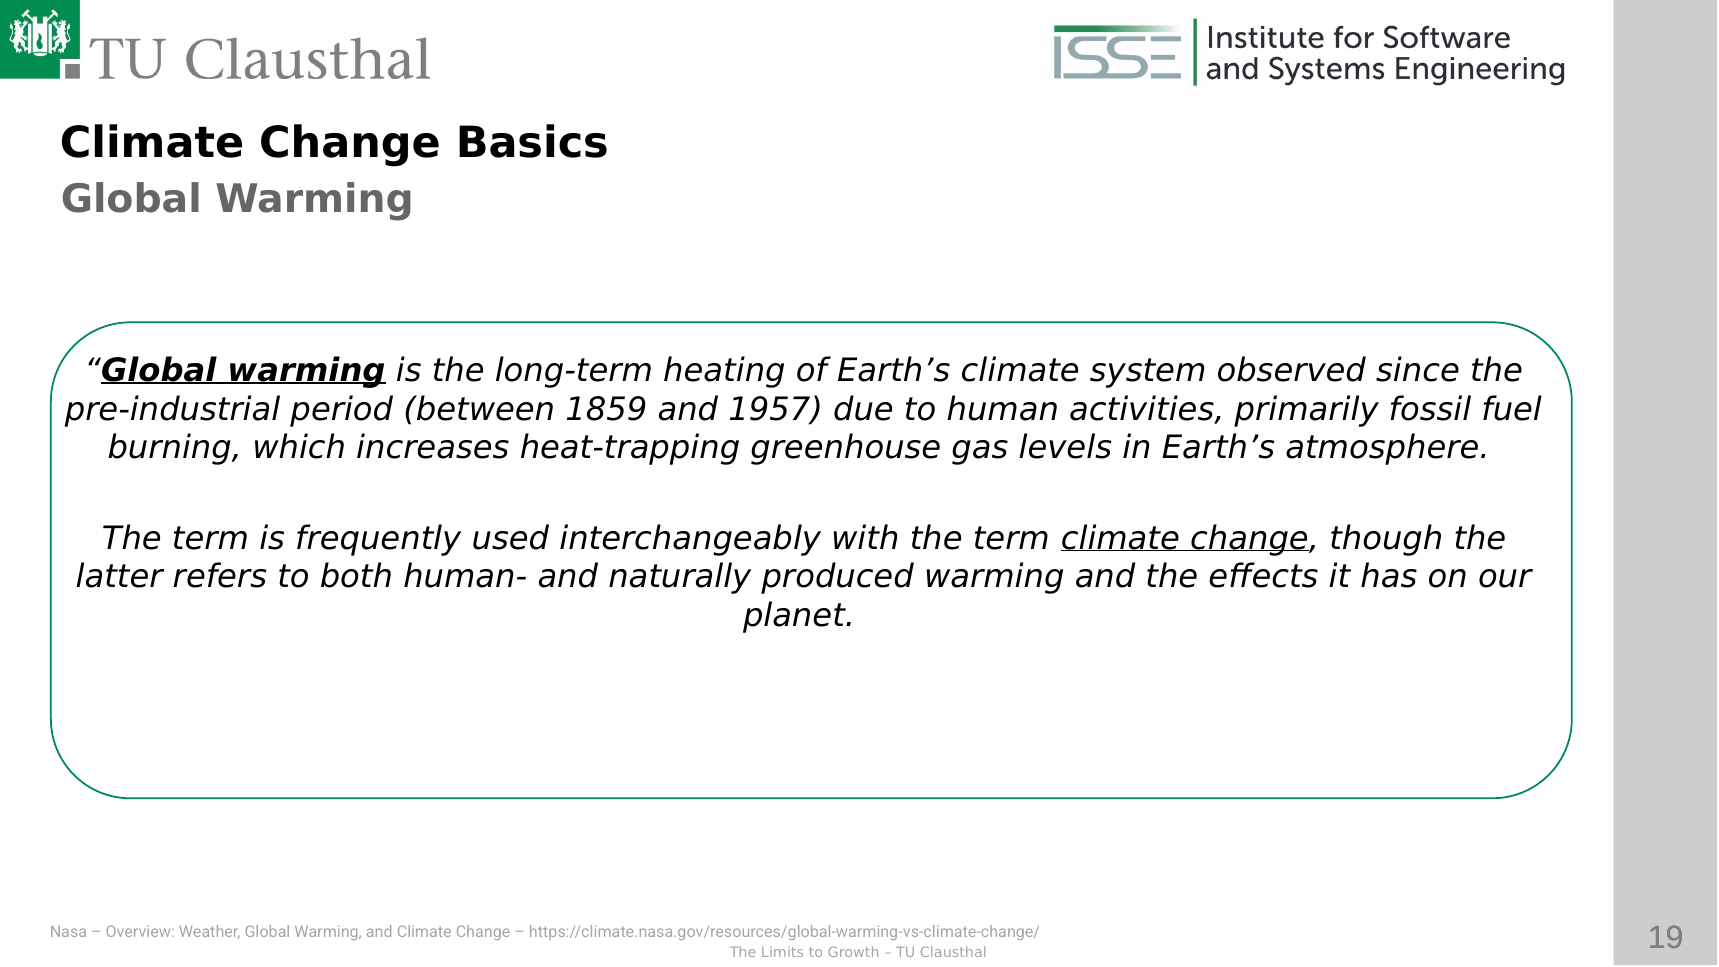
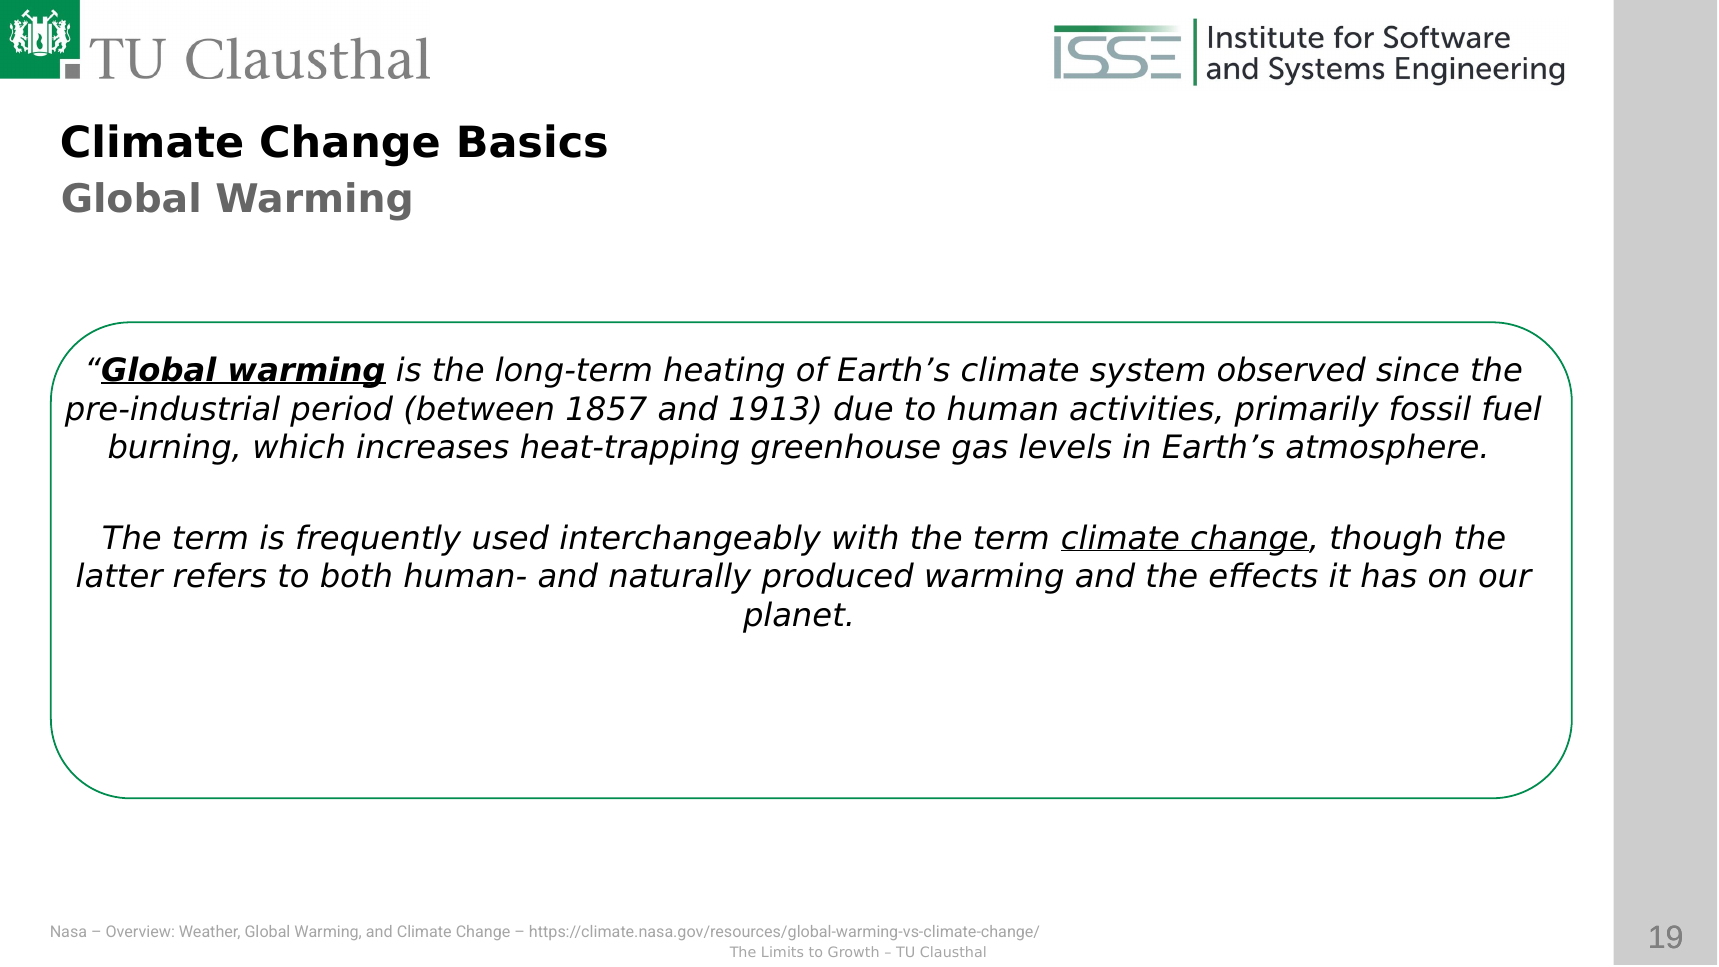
1859: 1859 -> 1857 (606, 410)
1957: 1957 -> 1913 (776, 410)
